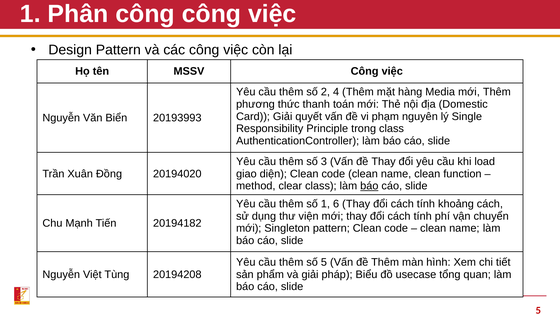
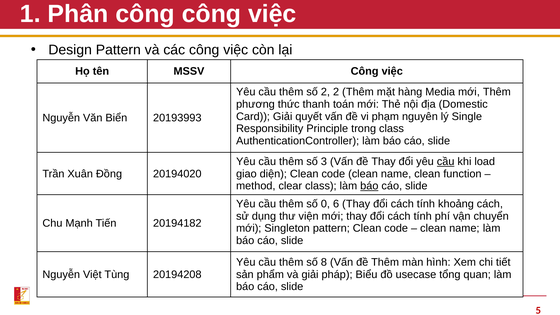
2 4: 4 -> 2 (336, 92)
cầu underline: none -> present (446, 162)
số 1: 1 -> 0 (325, 204)
số 5: 5 -> 8 (324, 262)
